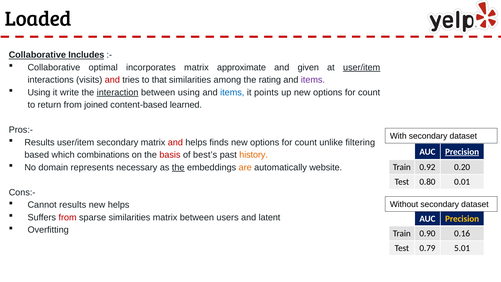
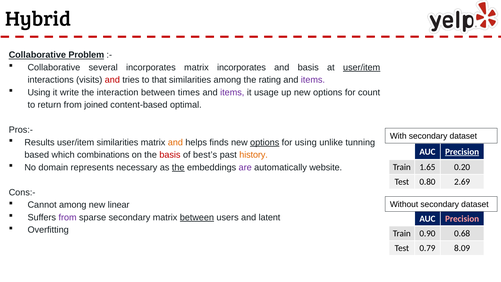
Loaded: Loaded -> Hybrid (38, 19)
Includes: Includes -> Problem (86, 55)
optimal: optimal -> several (103, 67)
matrix approximate: approximate -> incorporates (242, 67)
and given: given -> basis (308, 67)
interaction underline: present -> none (118, 92)
between using: using -> times (189, 92)
items colour: blue -> purple (232, 92)
points: points -> usage (266, 92)
learned: learned -> optimal (186, 105)
user/item secondary: secondary -> similarities (117, 142)
and colour: red -> orange (175, 142)
options underline: none -> present (265, 142)
count: count -> using (306, 142)
filtering: filtering -> tunning (360, 142)
are colour: orange -> purple (245, 167)
0.92: 0.92 -> 1.65 (427, 167)
0.01: 0.01 -> 2.69 (462, 182)
Cannot results: results -> among (73, 205)
new helps: helps -> linear (119, 205)
from colour: red -> purple (68, 217)
sparse similarities: similarities -> secondary (129, 217)
between underline: none -> present (197, 217)
Precision colour: yellow -> pink (462, 219)
0.16: 0.16 -> 0.68 (462, 233)
5.01: 5.01 -> 8.09 (462, 248)
